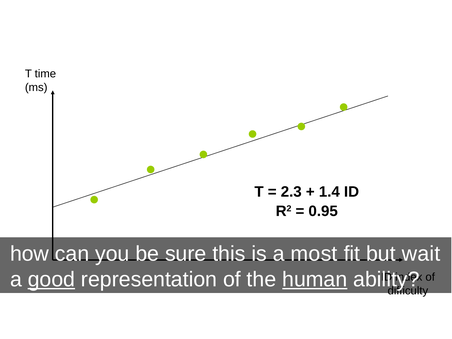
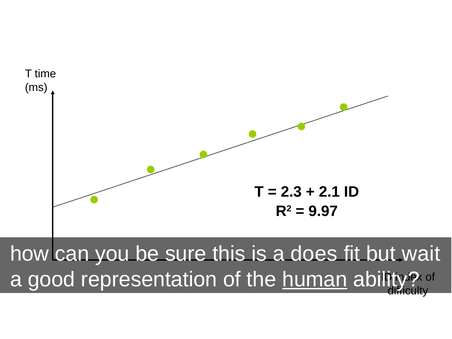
1.4: 1.4 -> 2.1 (329, 192)
0.95: 0.95 -> 9.97 (323, 211)
most: most -> does (314, 254)
good underline: present -> none (51, 279)
